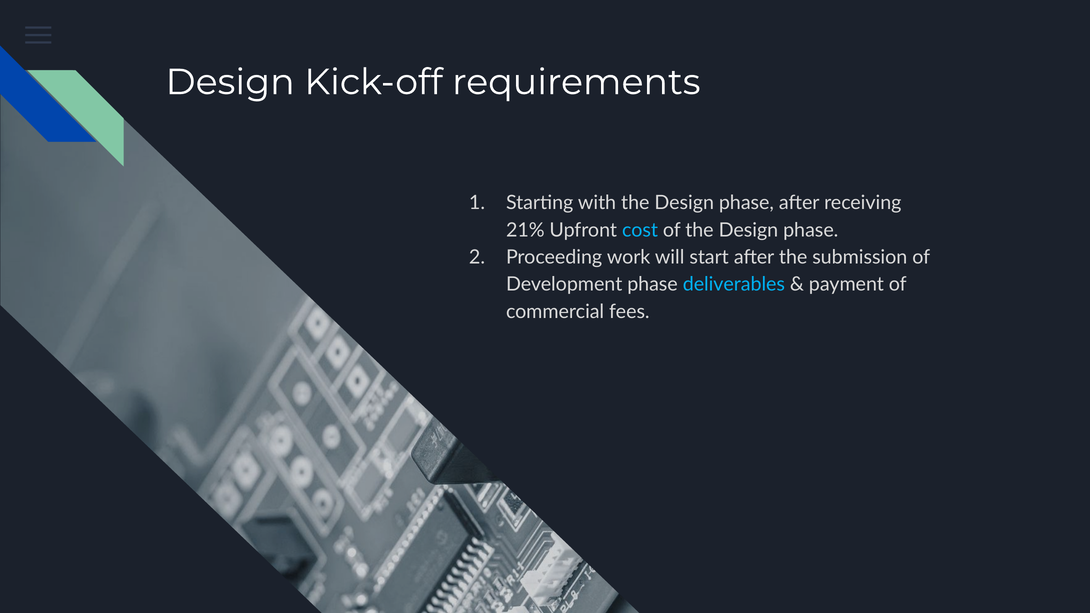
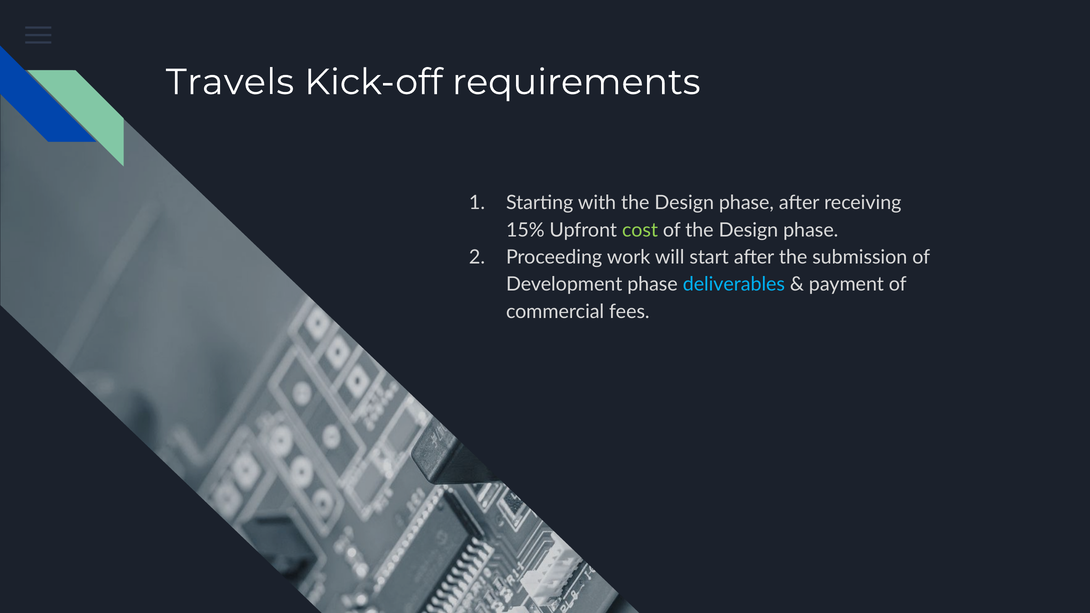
Design: Design -> Travels (230, 82)
21%: 21% -> 15% (525, 230)
cost colour: light blue -> light green (640, 230)
